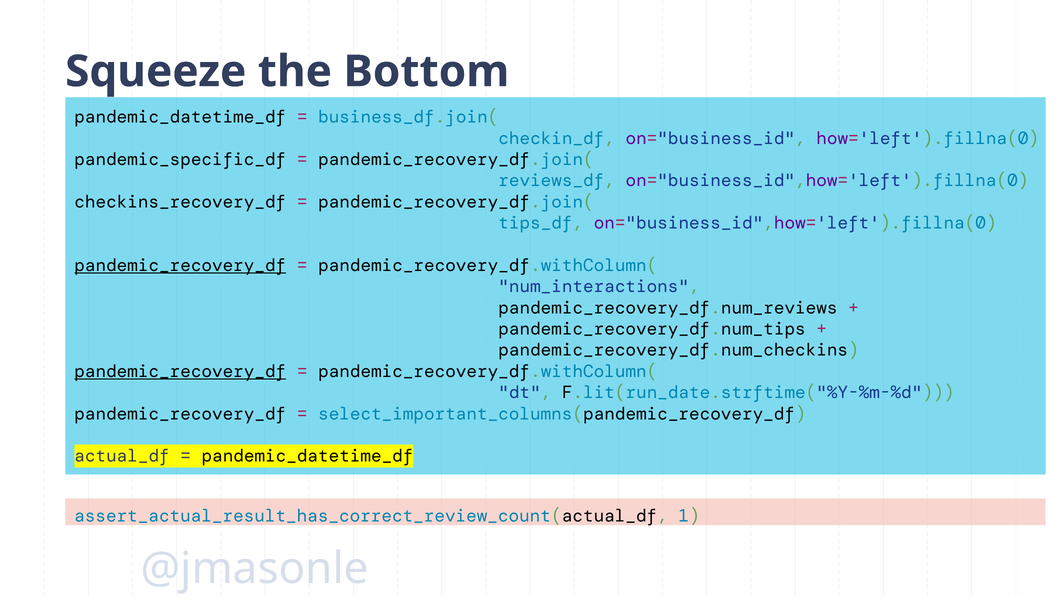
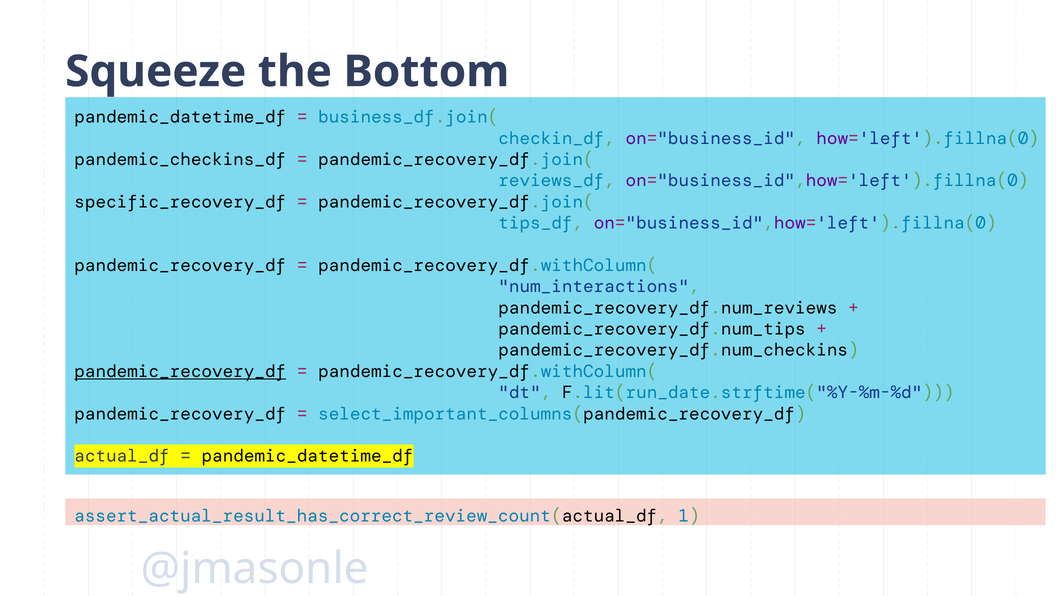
pandemic_specific_df: pandemic_specific_df -> pandemic_checkins_df (180, 160)
checkins_recovery_df: checkins_recovery_df -> specific_recovery_df (180, 202)
pandemic_recovery_df underline: present -> none (180, 266)
